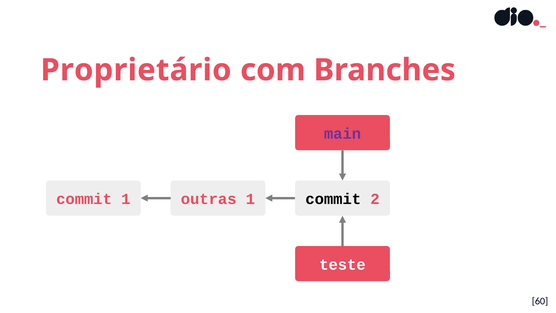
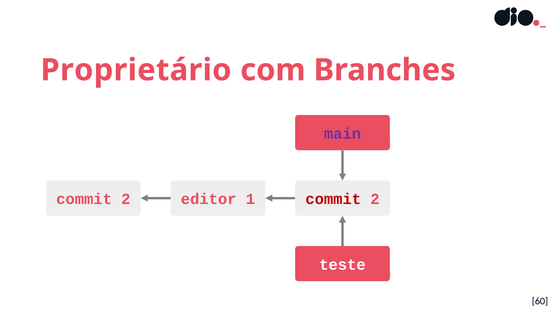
1: 1 -> 2 (126, 199)
outras: outras -> editor (209, 199)
commit colour: black -> red (333, 199)
